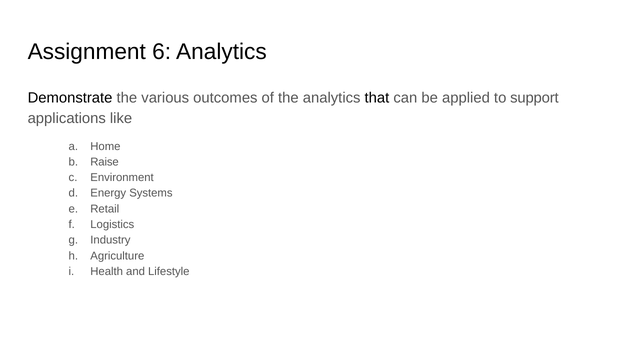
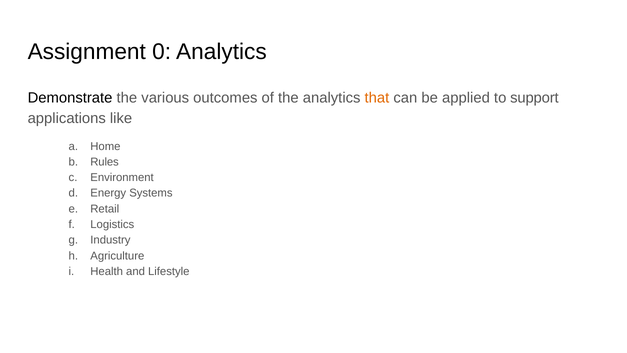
6: 6 -> 0 (162, 52)
that colour: black -> orange (377, 98)
Raise: Raise -> Rules (105, 162)
